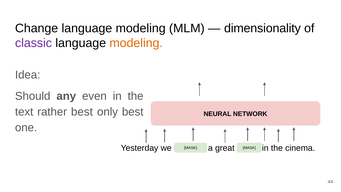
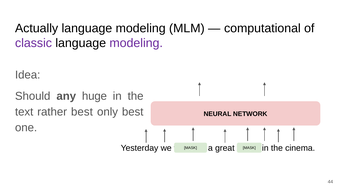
Change: Change -> Actually (37, 28)
dimensionality: dimensionality -> computational (262, 28)
modeling colour: orange -> purple (136, 43)
even: even -> huge (94, 96)
